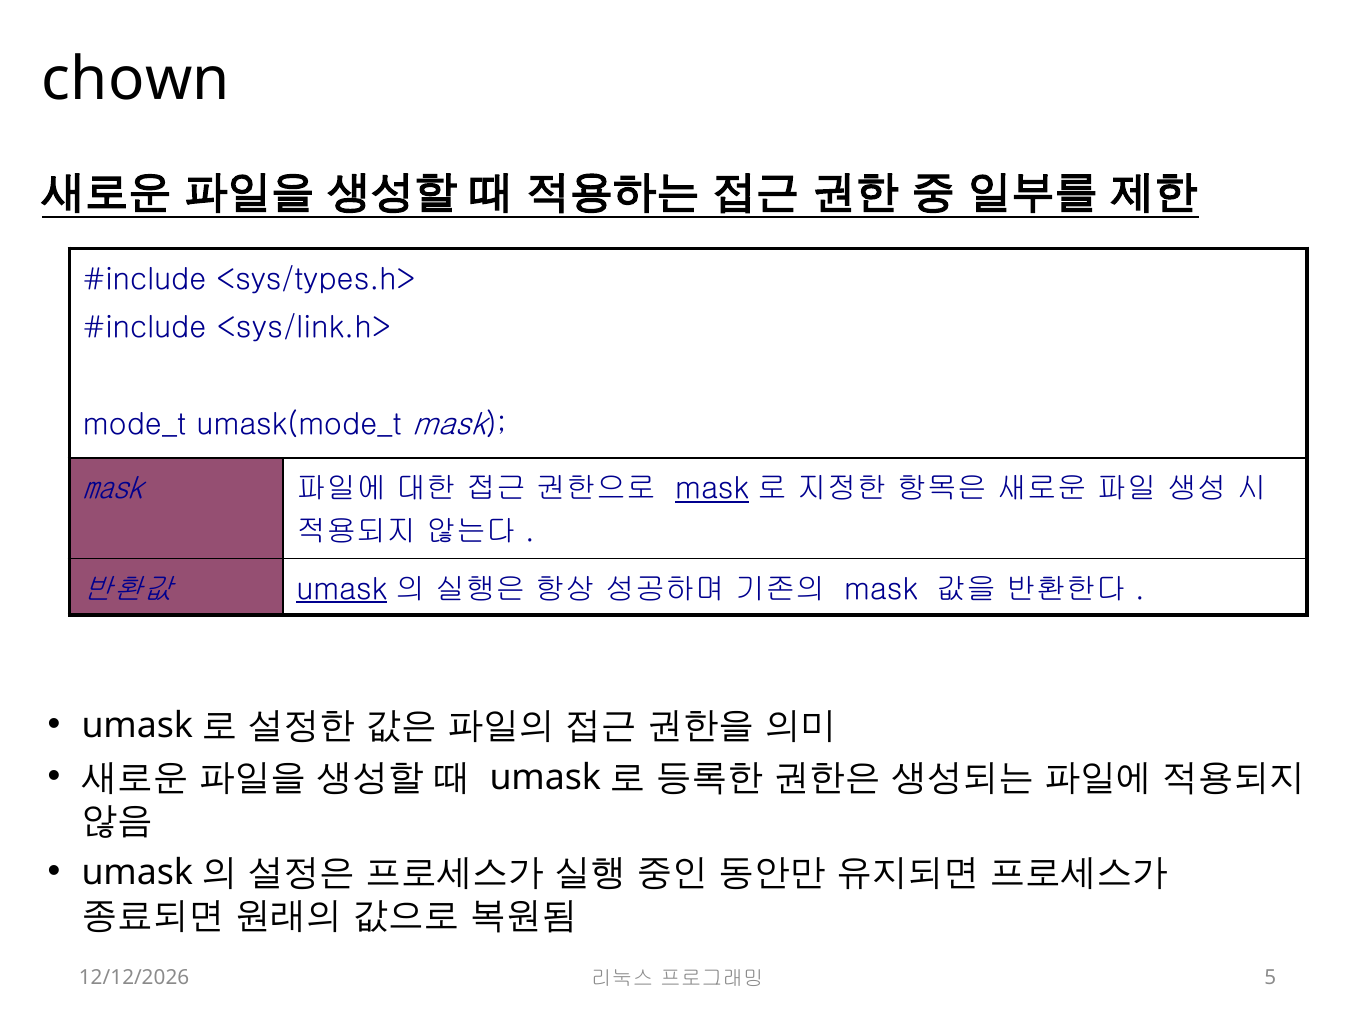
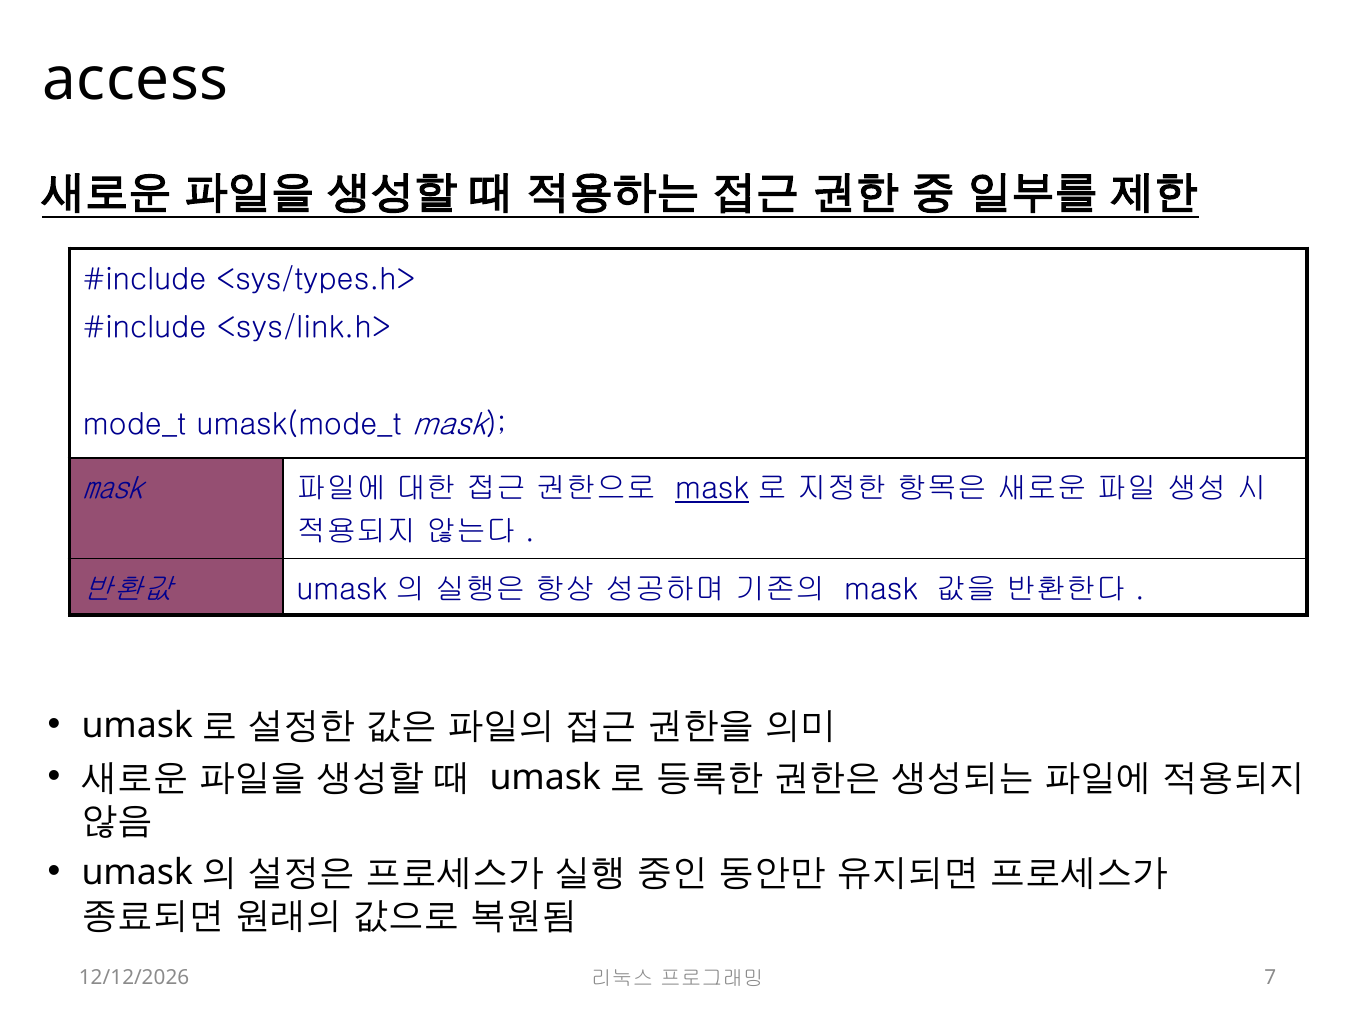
chown: chown -> access (136, 79)
umask underline: present -> none (342, 589)
5: 5 -> 7 (1270, 977)
